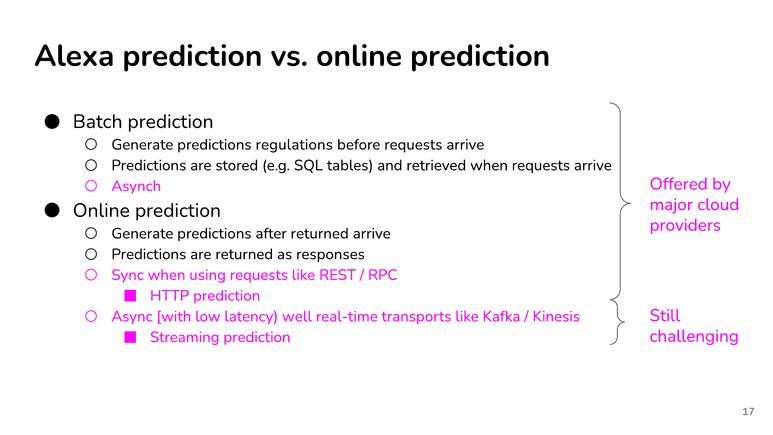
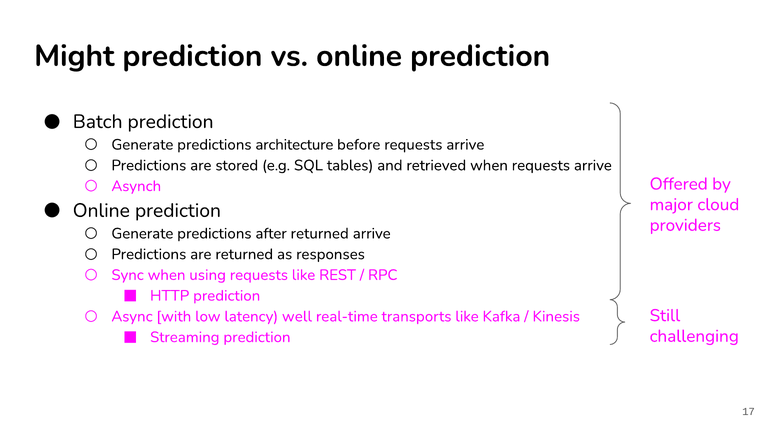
Alexa: Alexa -> Might (74, 56)
regulations: regulations -> architecture (294, 145)
